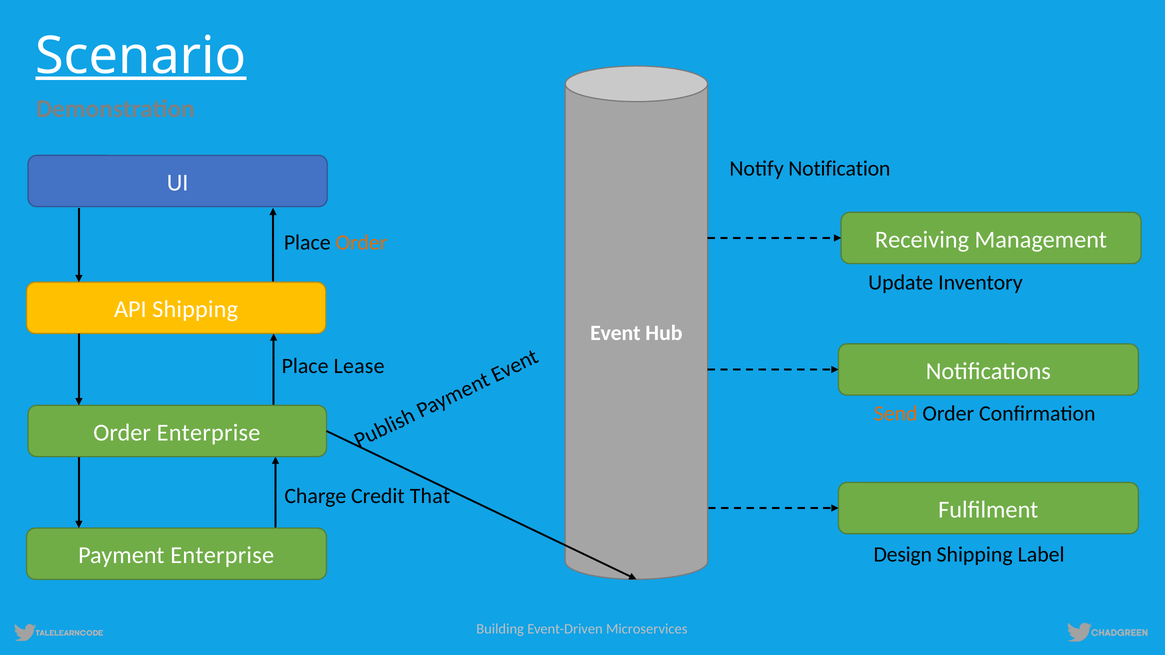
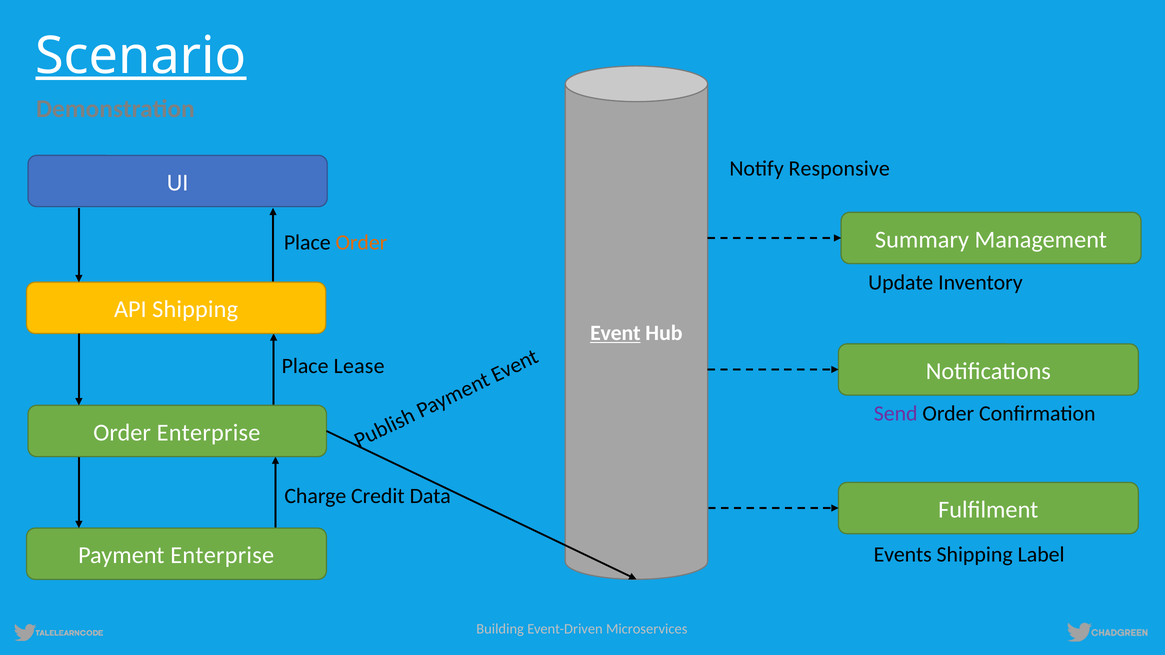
Notification: Notification -> Responsive (839, 169)
Receiving: Receiving -> Summary (922, 240)
Event underline: none -> present (615, 333)
Send colour: orange -> purple (896, 414)
That: That -> Data (430, 496)
Design: Design -> Events (903, 555)
